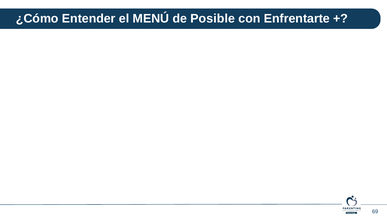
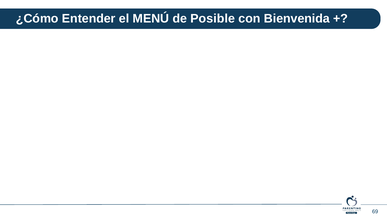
Enfrentarte: Enfrentarte -> Bienvenida (297, 19)
